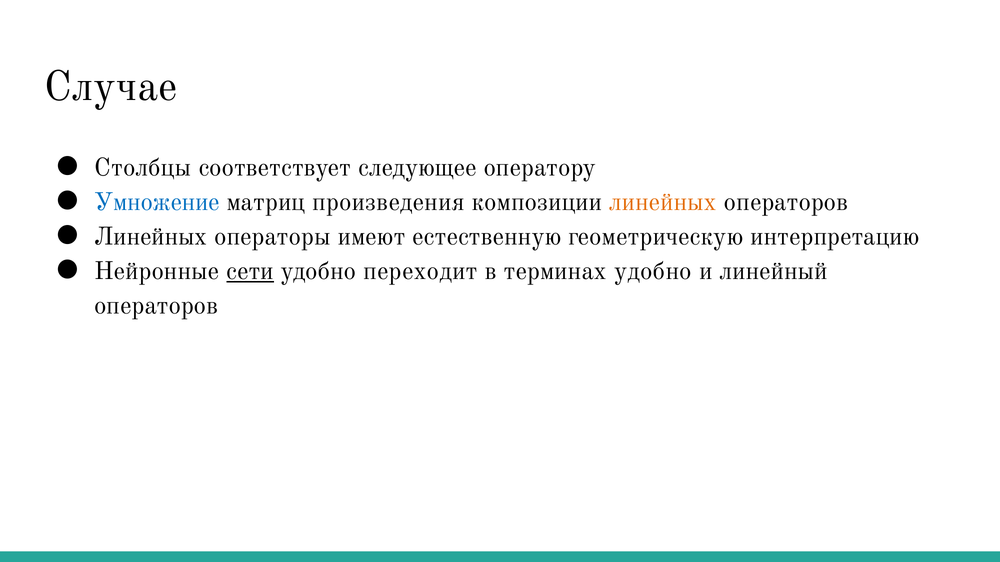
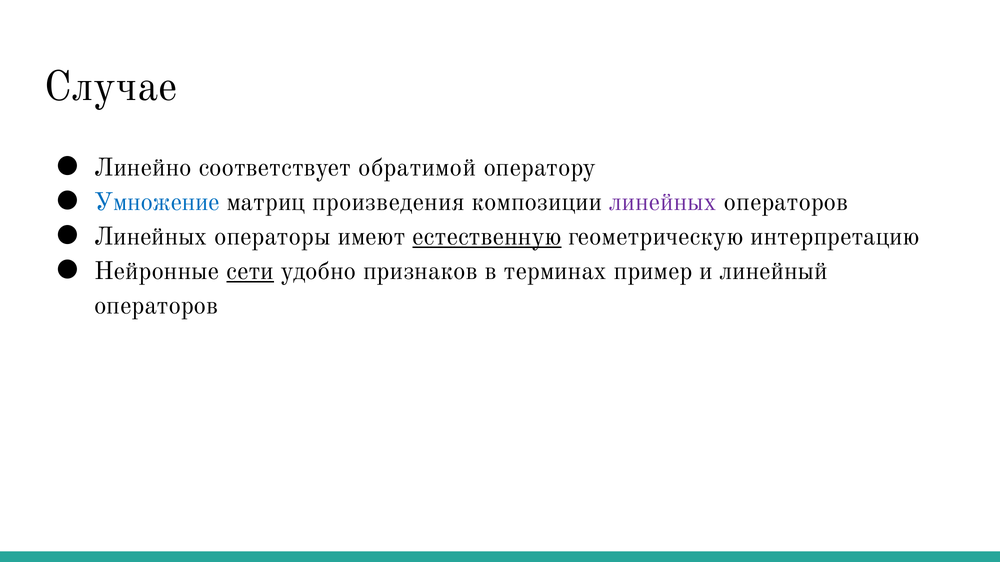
Столбцы: Столбцы -> Линейно (143, 168)
следующее: следующее -> обратимой (417, 168)
линейных colour: orange -> purple (663, 202)
естественную underline: none -> present (487, 237)
переходит: переходит -> признаков (420, 271)
терминах удобно: удобно -> пример (653, 271)
